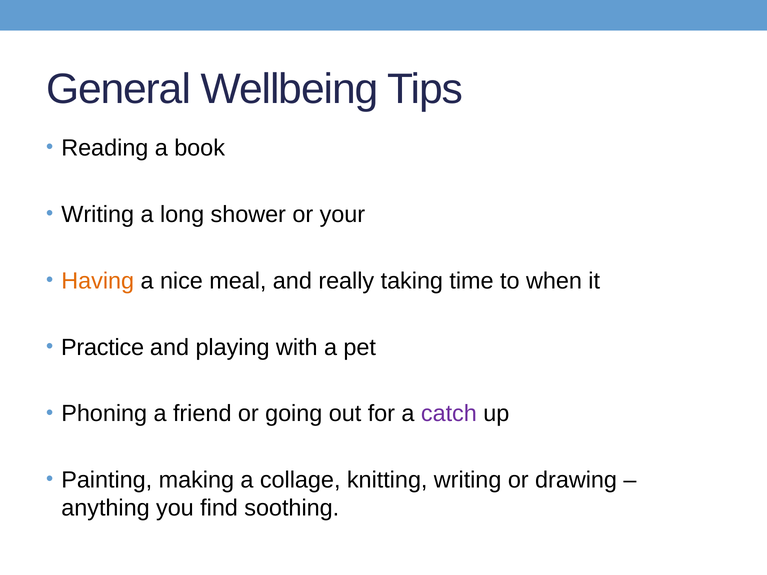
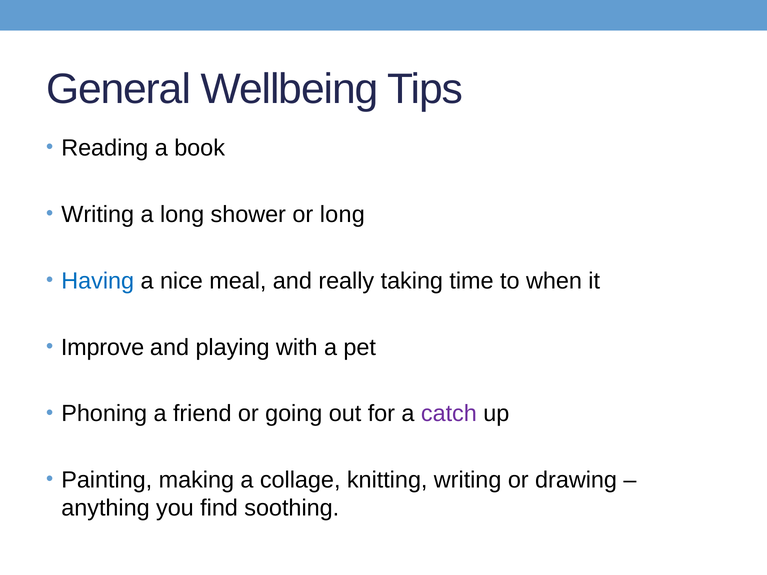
or your: your -> long (342, 215)
Having colour: orange -> blue (98, 281)
Practice: Practice -> Improve (103, 347)
